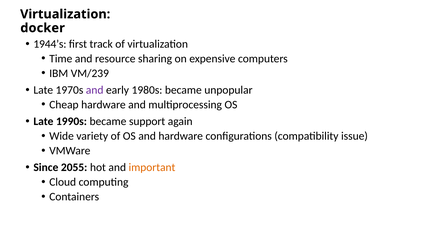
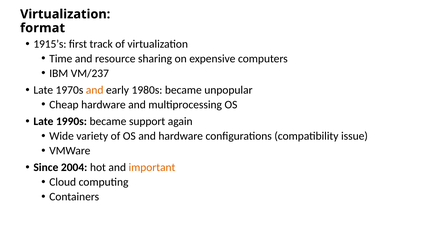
docker: docker -> format (43, 28)
1944’s: 1944’s -> 1915’s (50, 44)
VM/239: VM/239 -> VM/237 (90, 73)
and colour: purple -> orange (95, 90)
2055: 2055 -> 2004 (74, 167)
